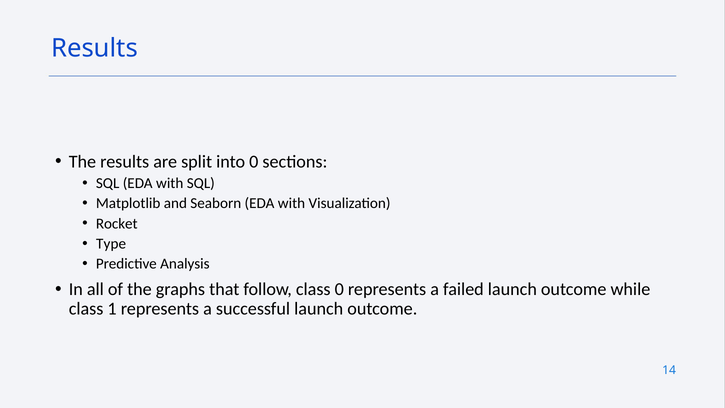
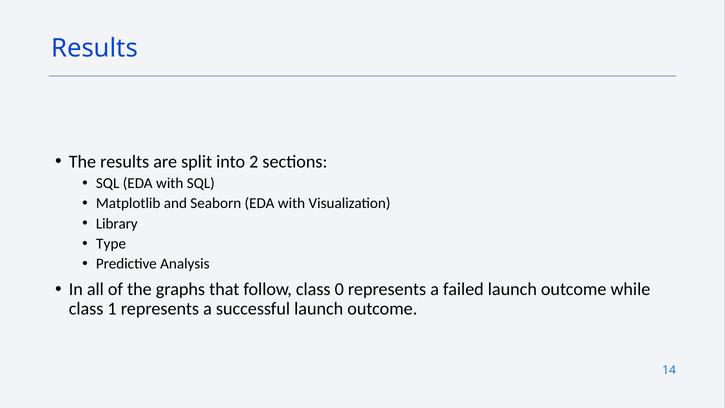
into 0: 0 -> 2 (254, 162)
Rocket: Rocket -> Library (117, 223)
